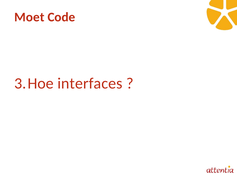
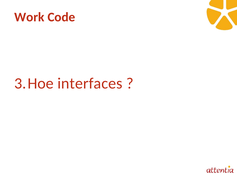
Moet: Moet -> Work (29, 17)
